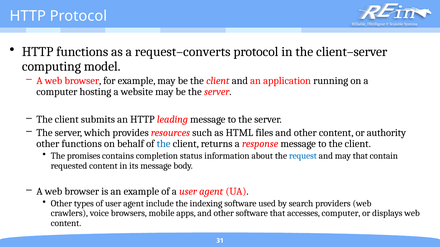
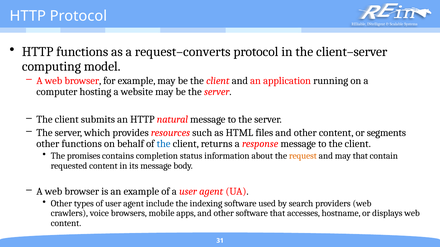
leading: leading -> natural (172, 120)
authority: authority -> segments (386, 133)
request colour: blue -> orange (303, 156)
accesses computer: computer -> hostname (341, 214)
